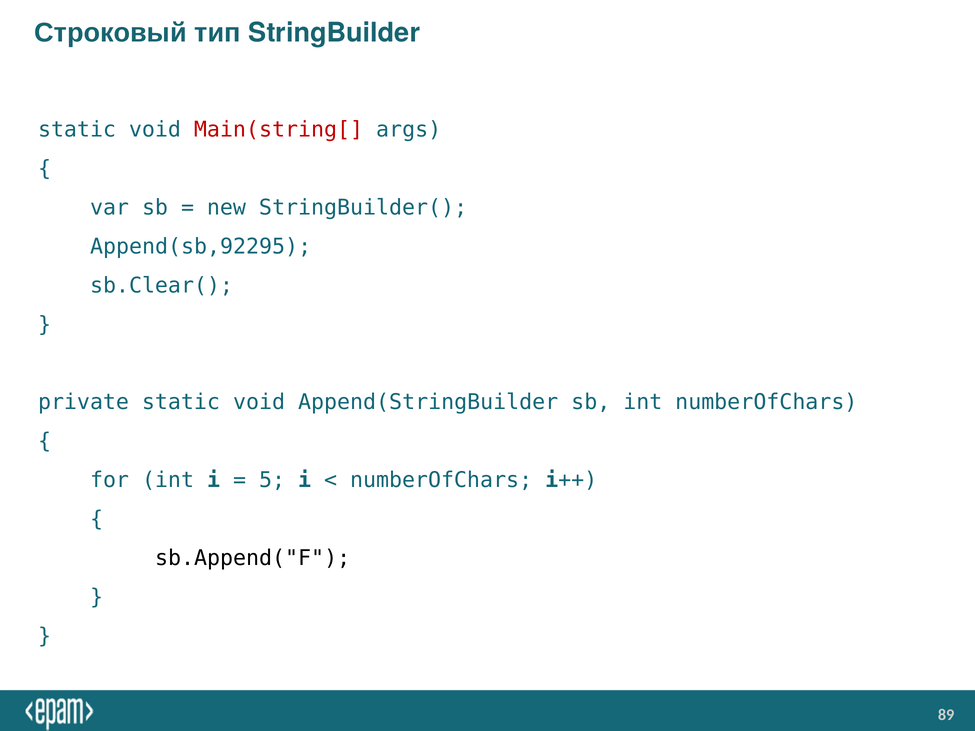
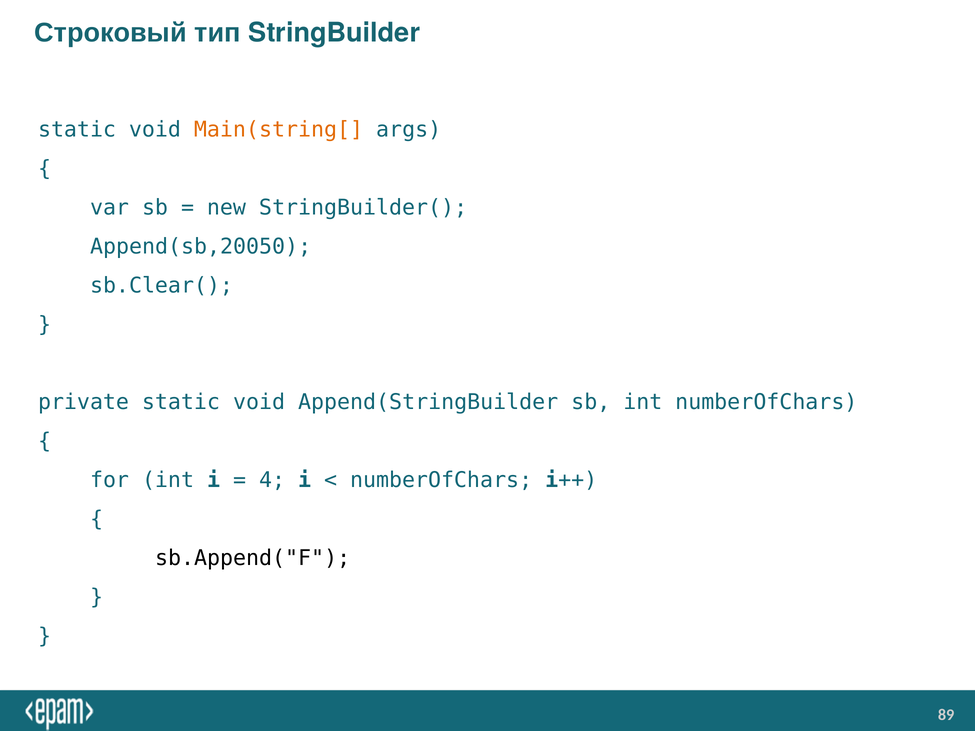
Main(string[ colour: red -> orange (279, 130)
Append(sb,92295: Append(sb,92295 -> Append(sb,20050 (201, 247)
5: 5 -> 4 (272, 480)
